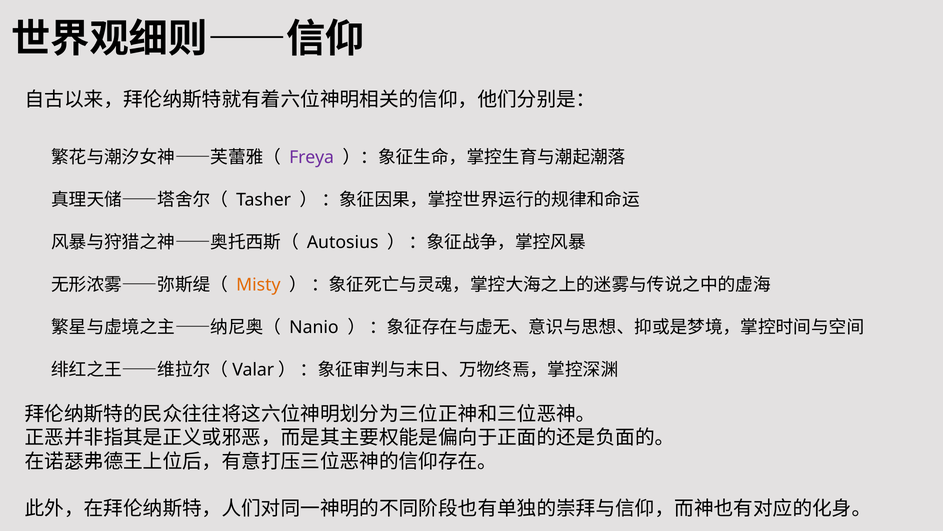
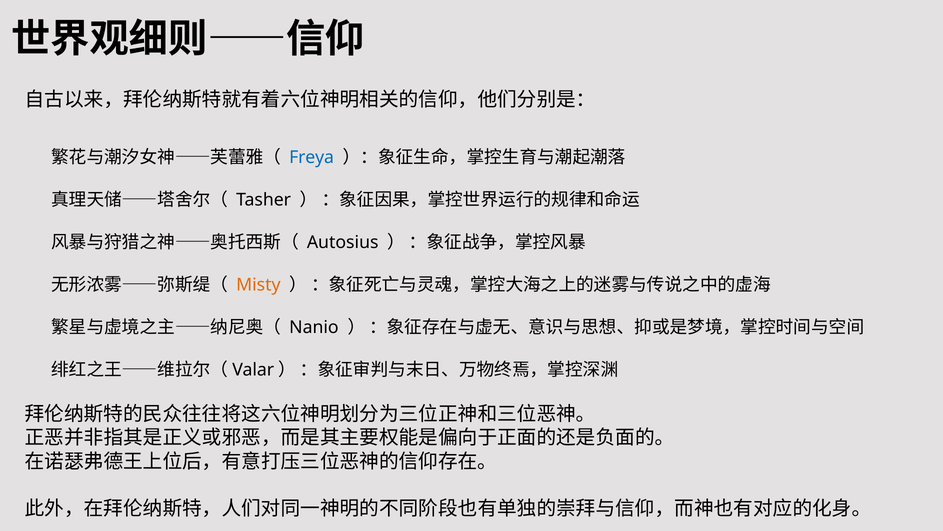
Freya colour: purple -> blue (312, 157)
